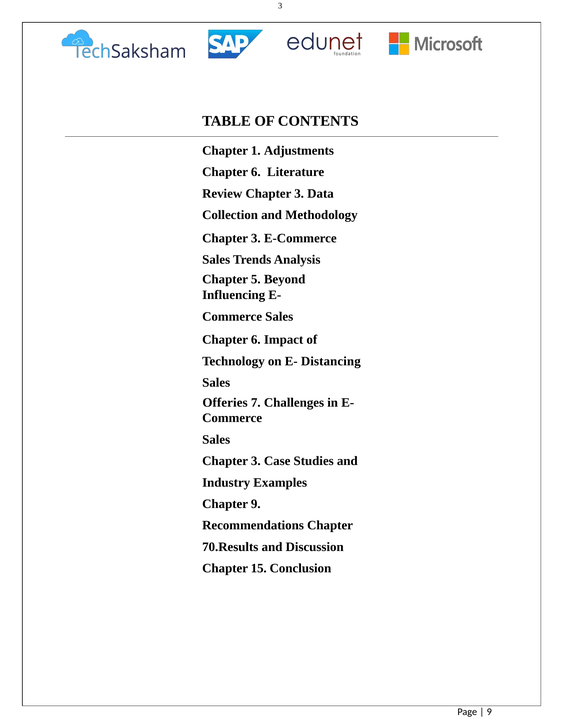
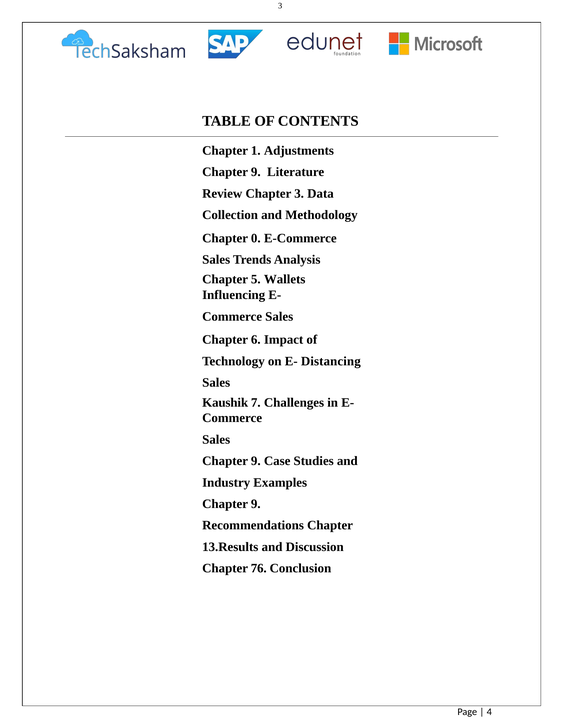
6: 6 -> 9 (256, 172)
3: 3 -> 0 (256, 238)
Beyond: Beyond -> Wallets (285, 280)
Offeries: Offeries -> Kaushik (225, 403)
3: 3 -> 9 (256, 461)
70.Results: 70.Results -> 13.Results (230, 547)
15: 15 -> 76 (259, 569)
9: 9 -> 4 (489, 712)
